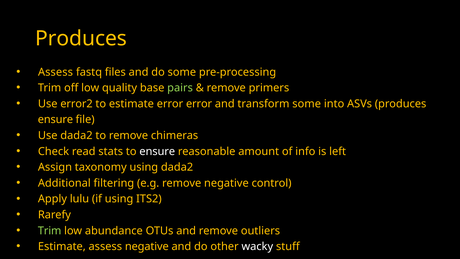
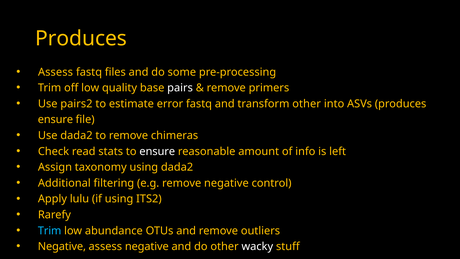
pairs colour: light green -> white (180, 88)
error2: error2 -> pairs2 (76, 104)
error error: error -> fastq (199, 104)
transform some: some -> other (307, 104)
Trim colour: light green -> light blue (50, 230)
Estimate: Estimate -> Negative (62, 246)
